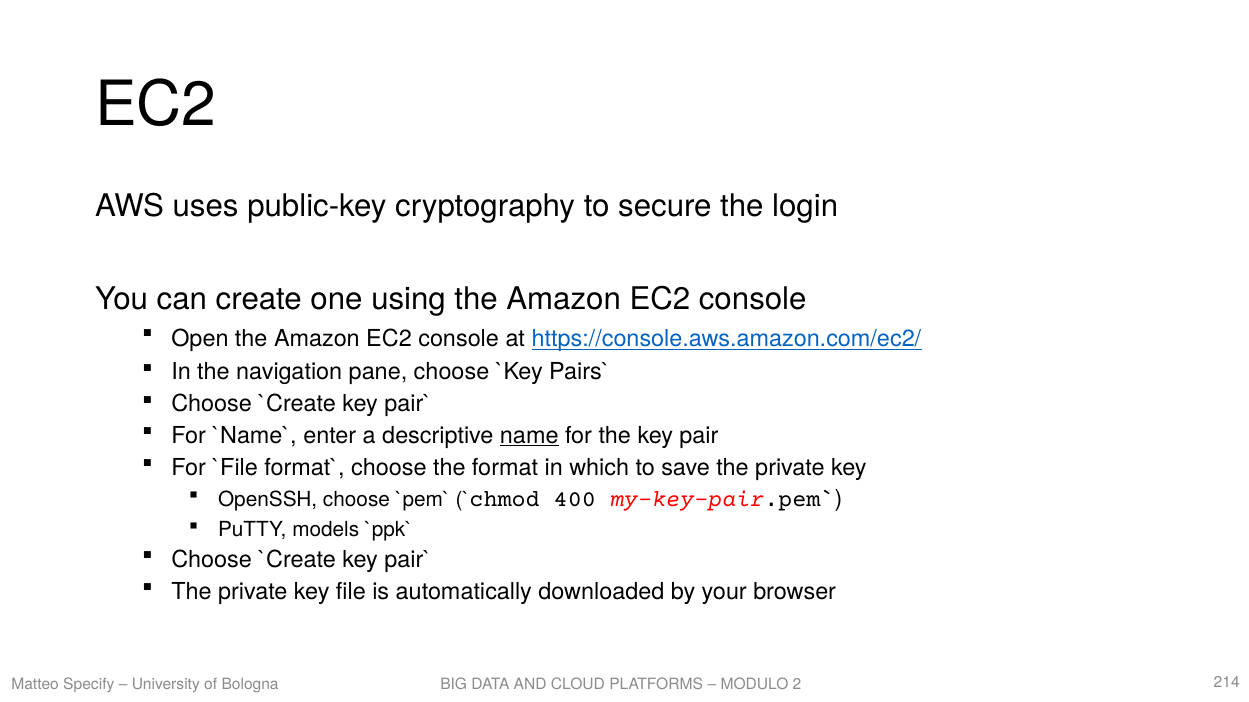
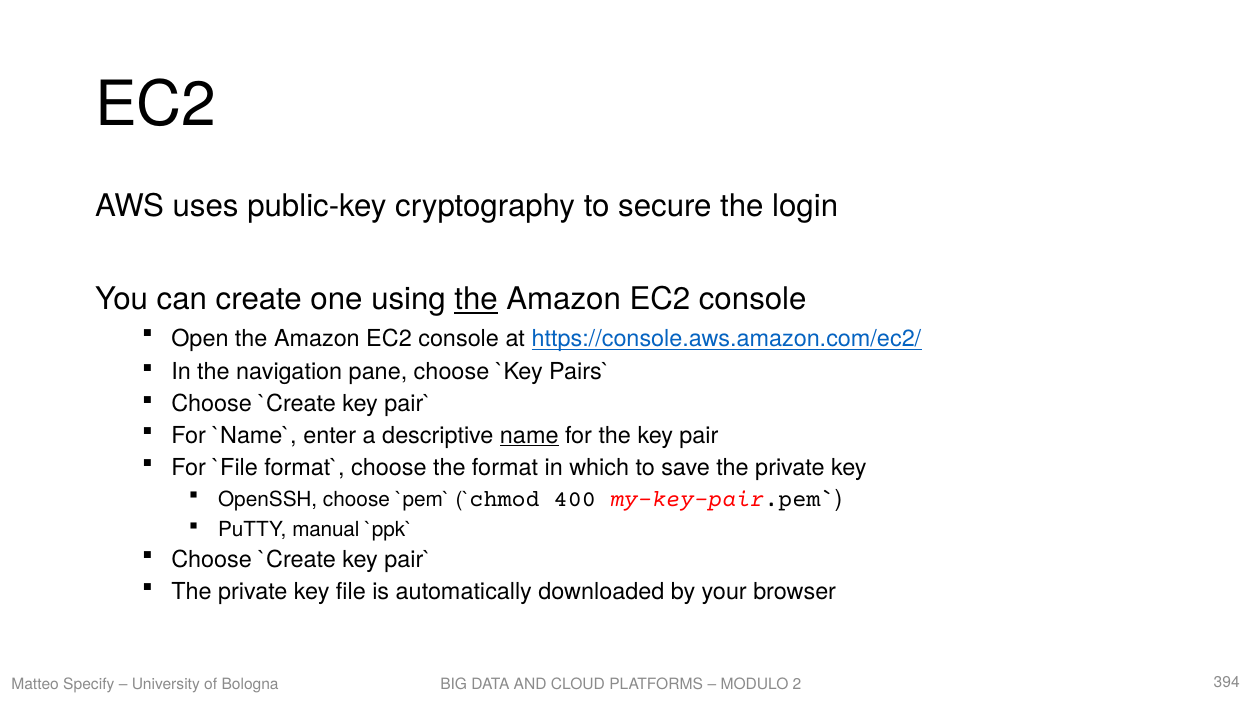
the underline: none -> present (476, 300)
models: models -> manual (326, 530)
214: 214 -> 394 (1227, 683)
